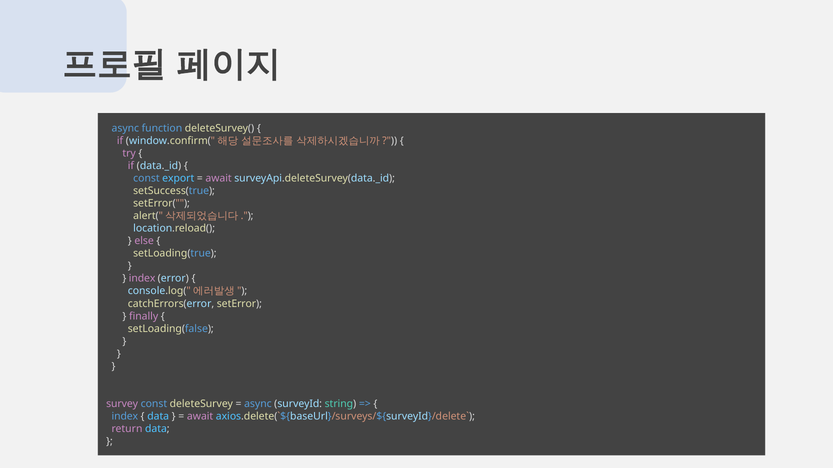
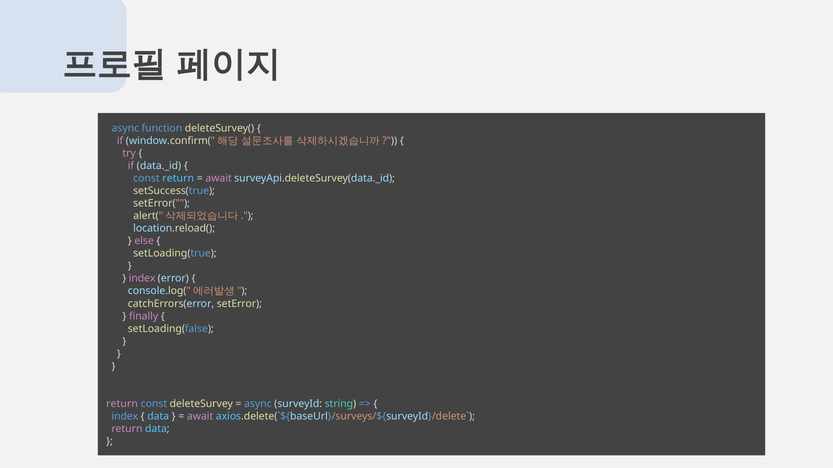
const export: export -> return (178, 179)
survey: survey -> return (122, 404)
